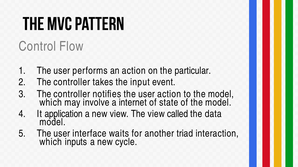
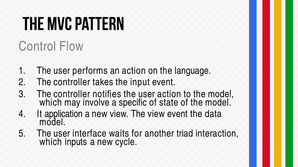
particular: particular -> language (193, 71)
internet: internet -> specific (133, 103)
view called: called -> event (177, 114)
